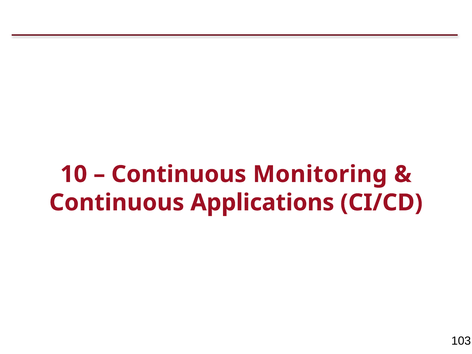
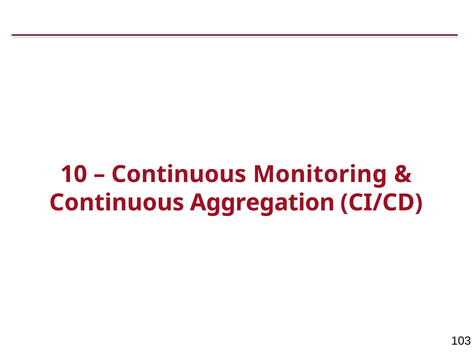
Applications: Applications -> Aggregation (262, 203)
